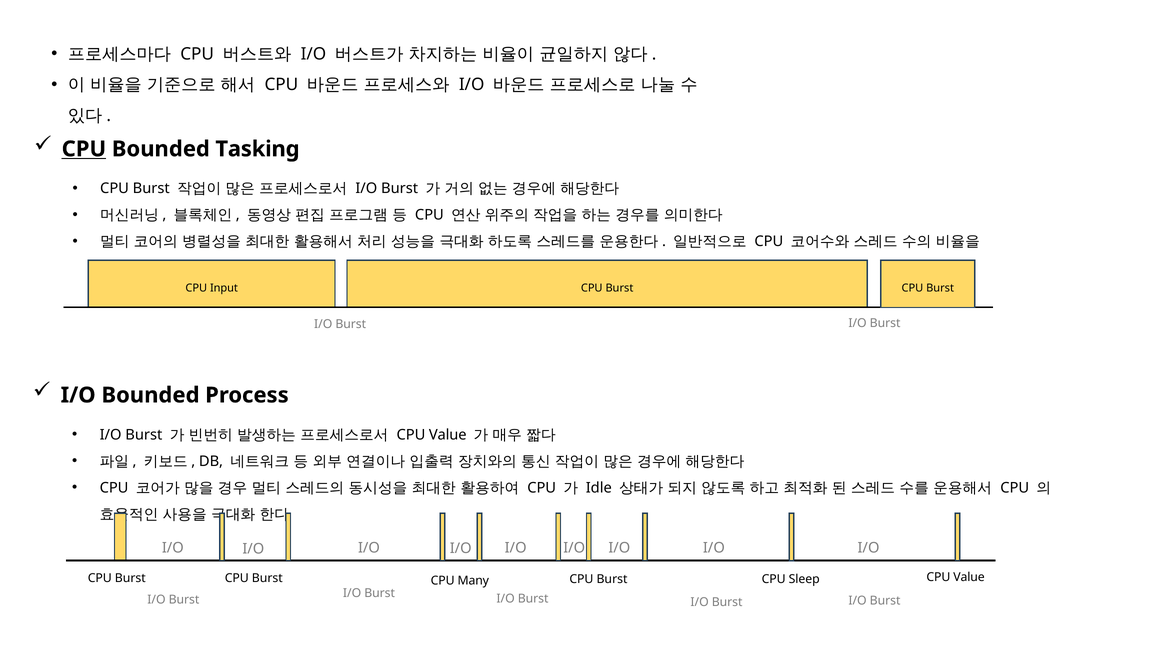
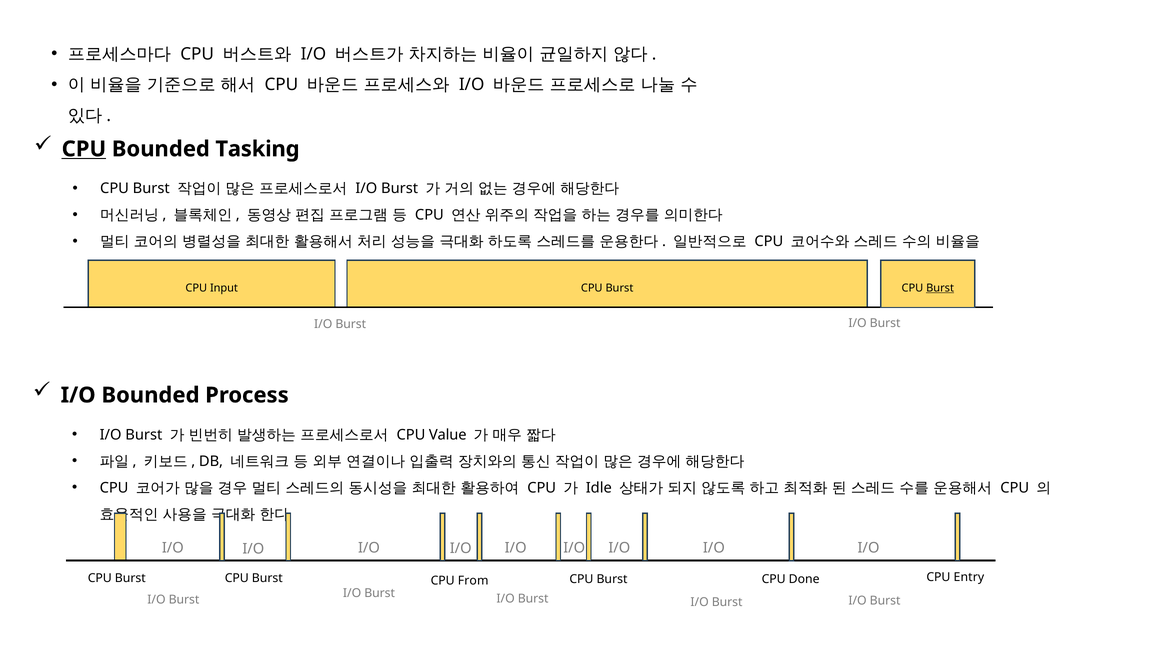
Burst underline: none -> present (940, 288)
Many: Many -> From (473, 580)
Sleep: Sleep -> Done (804, 579)
Value: Value -> Entry (969, 577)
